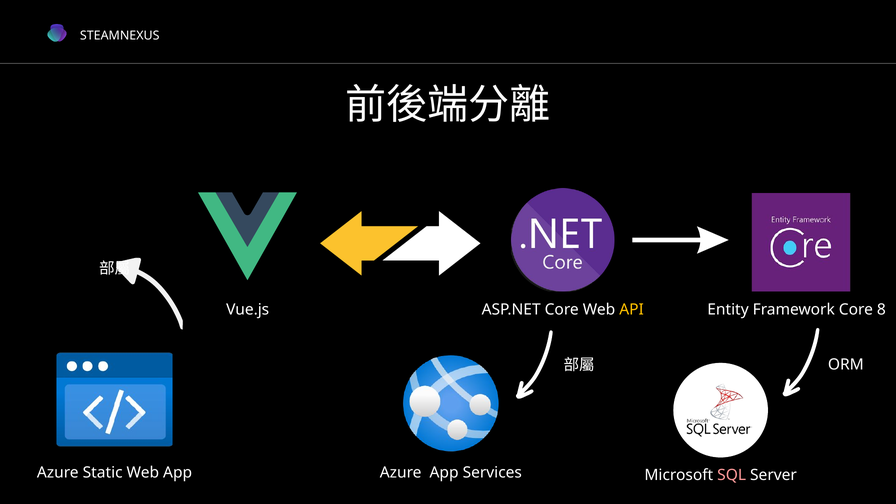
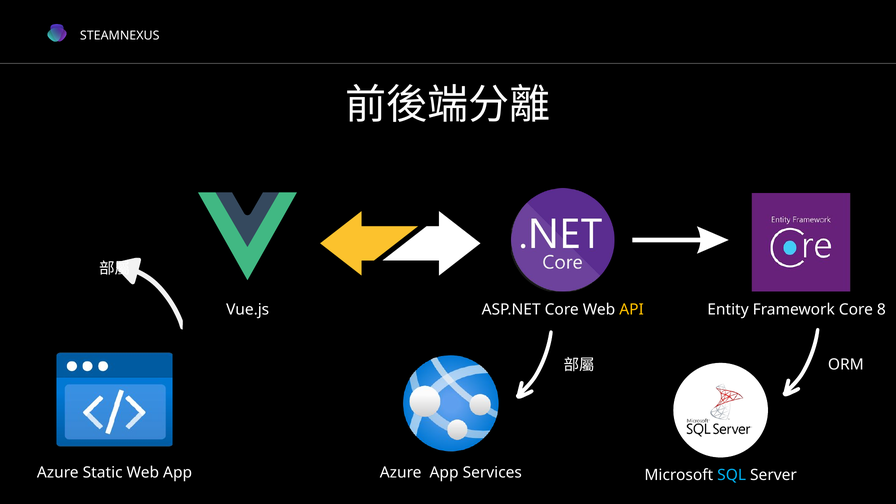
SQL colour: pink -> light blue (732, 475)
